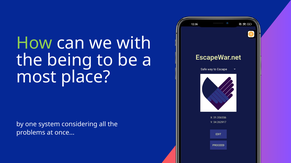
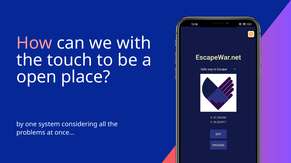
How colour: light green -> pink (34, 43)
being: being -> touch (70, 60)
most: most -> open (36, 77)
